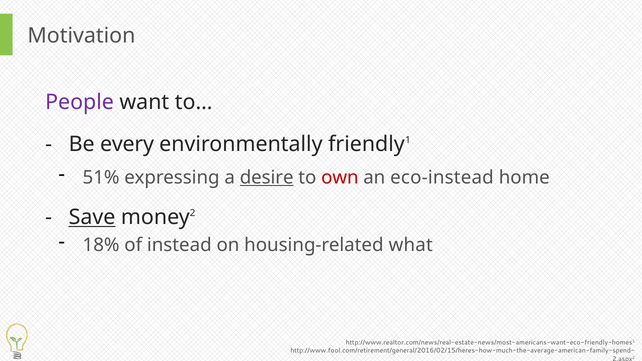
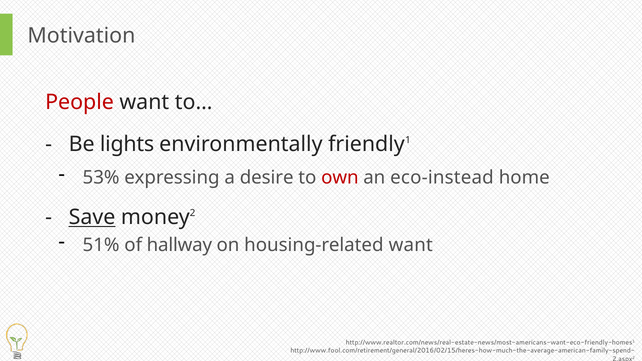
People colour: purple -> red (79, 102)
every: every -> lights (127, 144)
51%: 51% -> 53% (101, 177)
desire underline: present -> none (267, 177)
18%: 18% -> 51% (101, 245)
instead: instead -> hallway (179, 245)
housing-related what: what -> want (411, 245)
